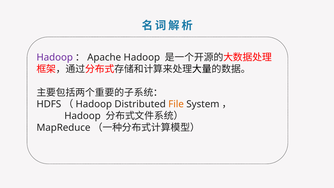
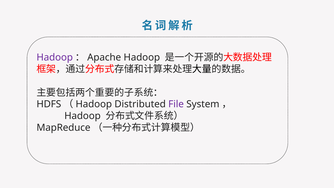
File colour: orange -> purple (176, 104)
